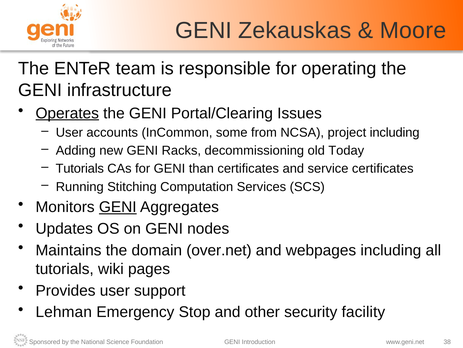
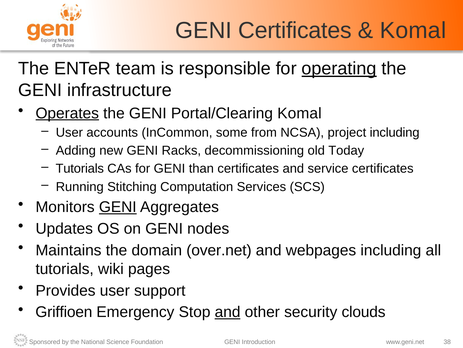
GENI Zekauskas: Zekauskas -> Certificates (295, 31)
Moore: Moore -> Komal (413, 31)
operating underline: none -> present (339, 68)
Portal/Clearing Issues: Issues -> Komal (299, 113)
Lehman: Lehman -> Griffioen (64, 312)
and underline: none -> present (228, 312)
facility: facility -> clouds (364, 312)
